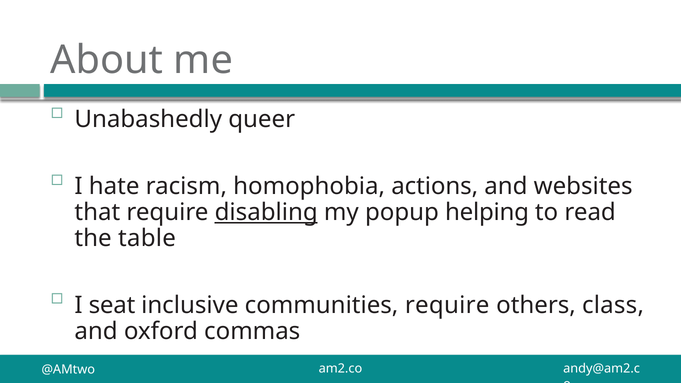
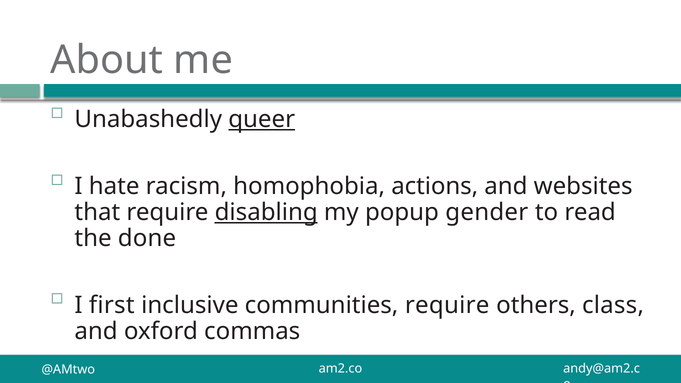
queer underline: none -> present (262, 119)
helping: helping -> gender (487, 212)
table: table -> done (147, 238)
seat: seat -> first (112, 305)
